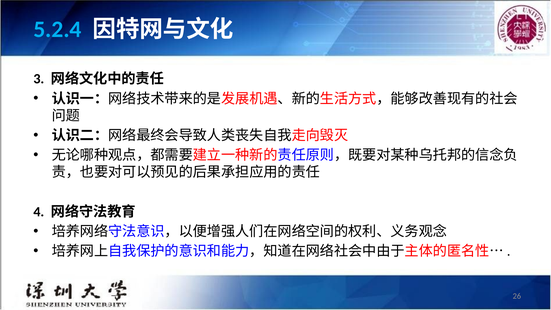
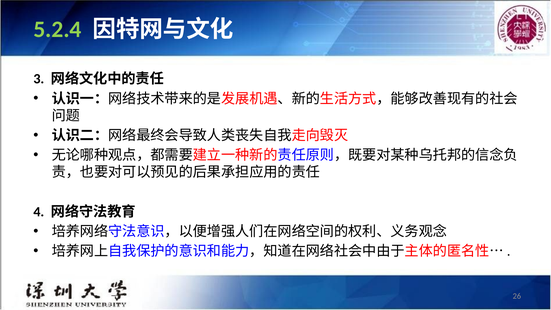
5.2.4 colour: light blue -> light green (57, 30)
